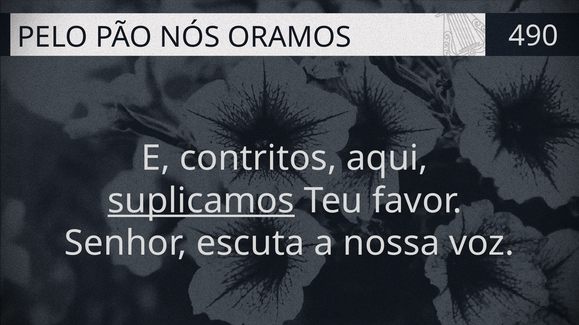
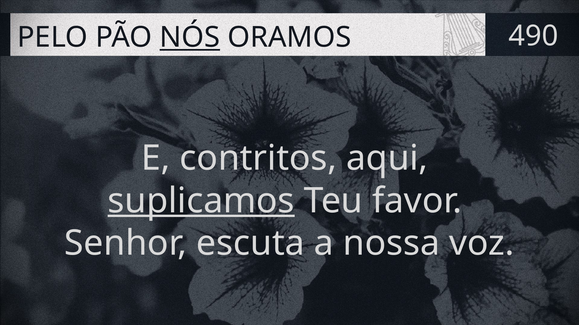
NÓS underline: none -> present (190, 38)
